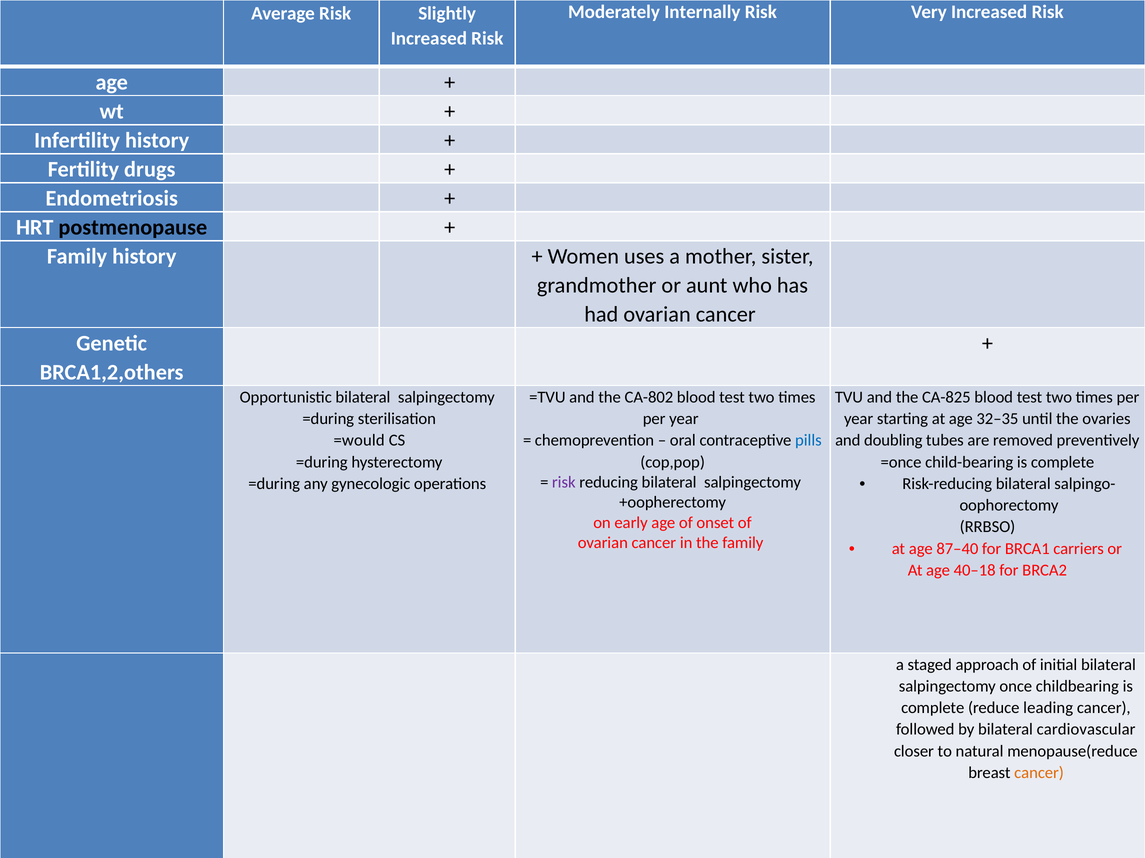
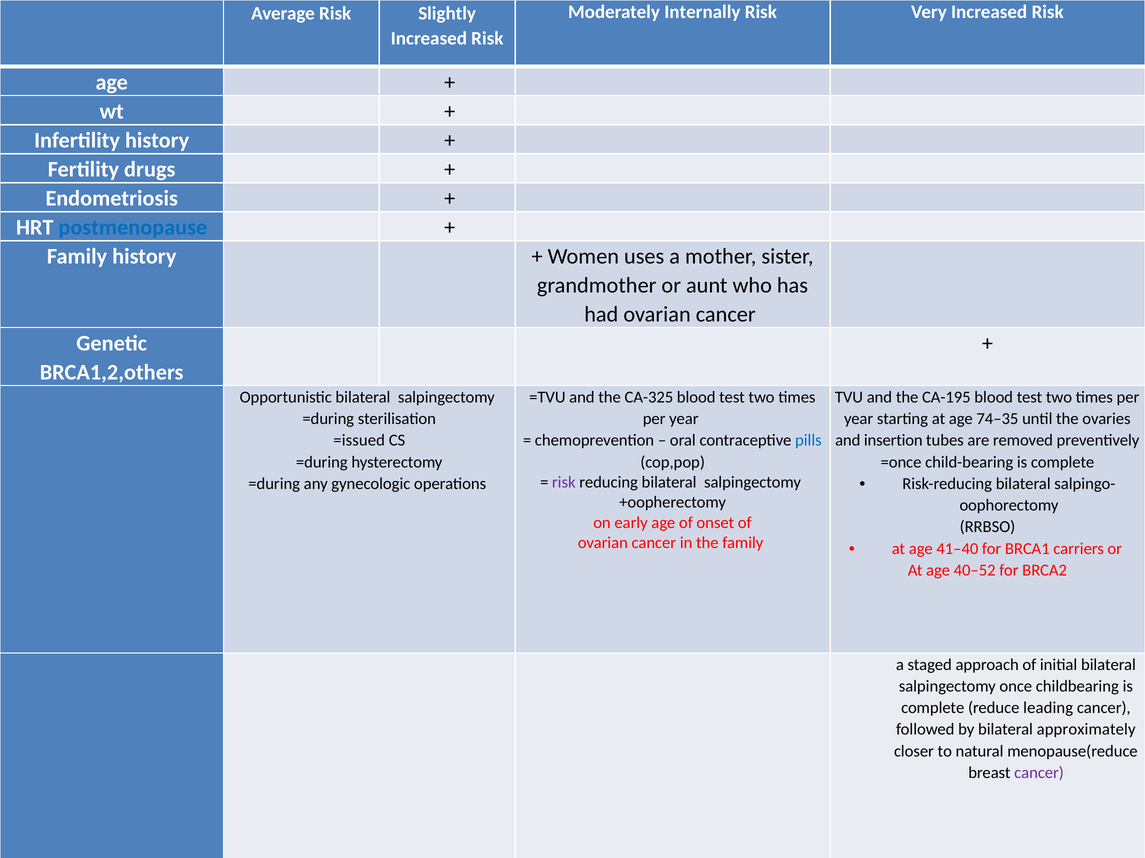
postmenopause colour: black -> blue (133, 228)
CA-802: CA-802 -> CA-325 (649, 398)
CA-825: CA-825 -> CA-195 (946, 398)
32–35: 32–35 -> 74–35 (997, 419)
=would: =would -> =issued (359, 441)
doubling: doubling -> insertion (893, 441)
87–40: 87–40 -> 41–40 (957, 549)
40–18: 40–18 -> 40–52 (975, 571)
cardiovascular: cardiovascular -> approximately (1086, 730)
cancer colour: orange -> purple (1039, 773)
